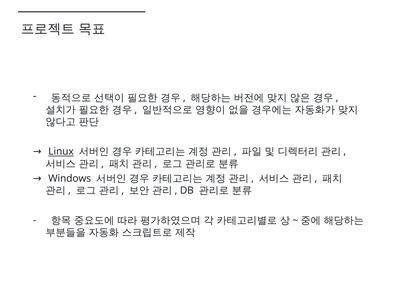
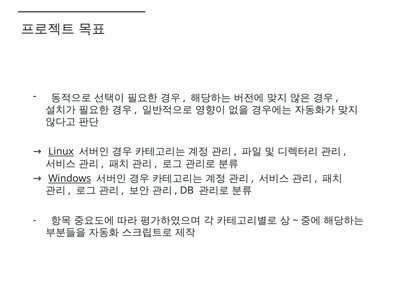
Windows underline: none -> present (70, 178)
